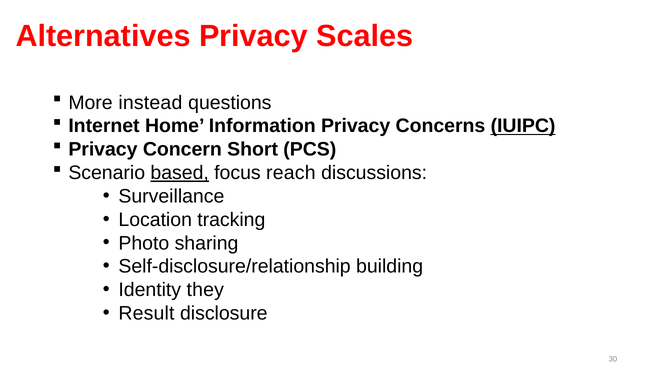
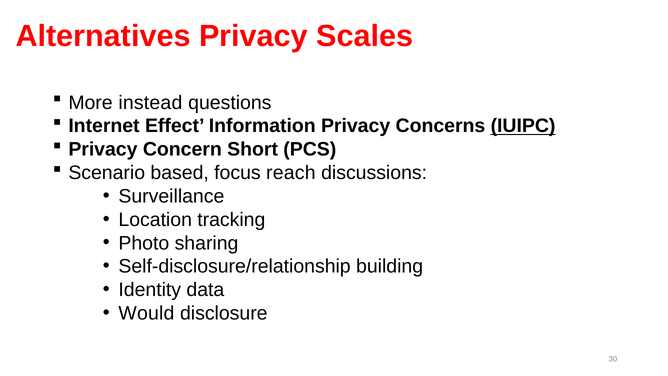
Home: Home -> Effect (175, 126)
based underline: present -> none (180, 173)
they: they -> data (205, 290)
Result: Result -> Would (146, 313)
